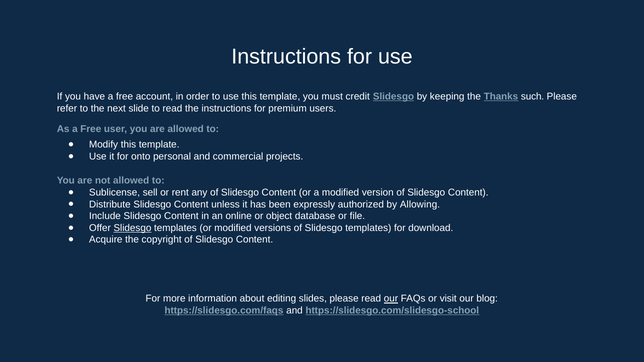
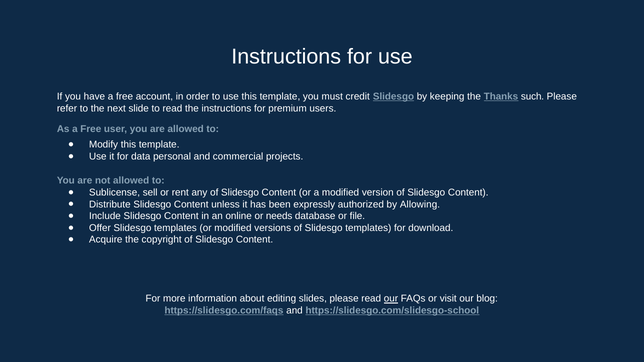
onto: onto -> data (141, 156)
object: object -> needs (279, 216)
Slidesgo underline: present -> none (132, 228)
